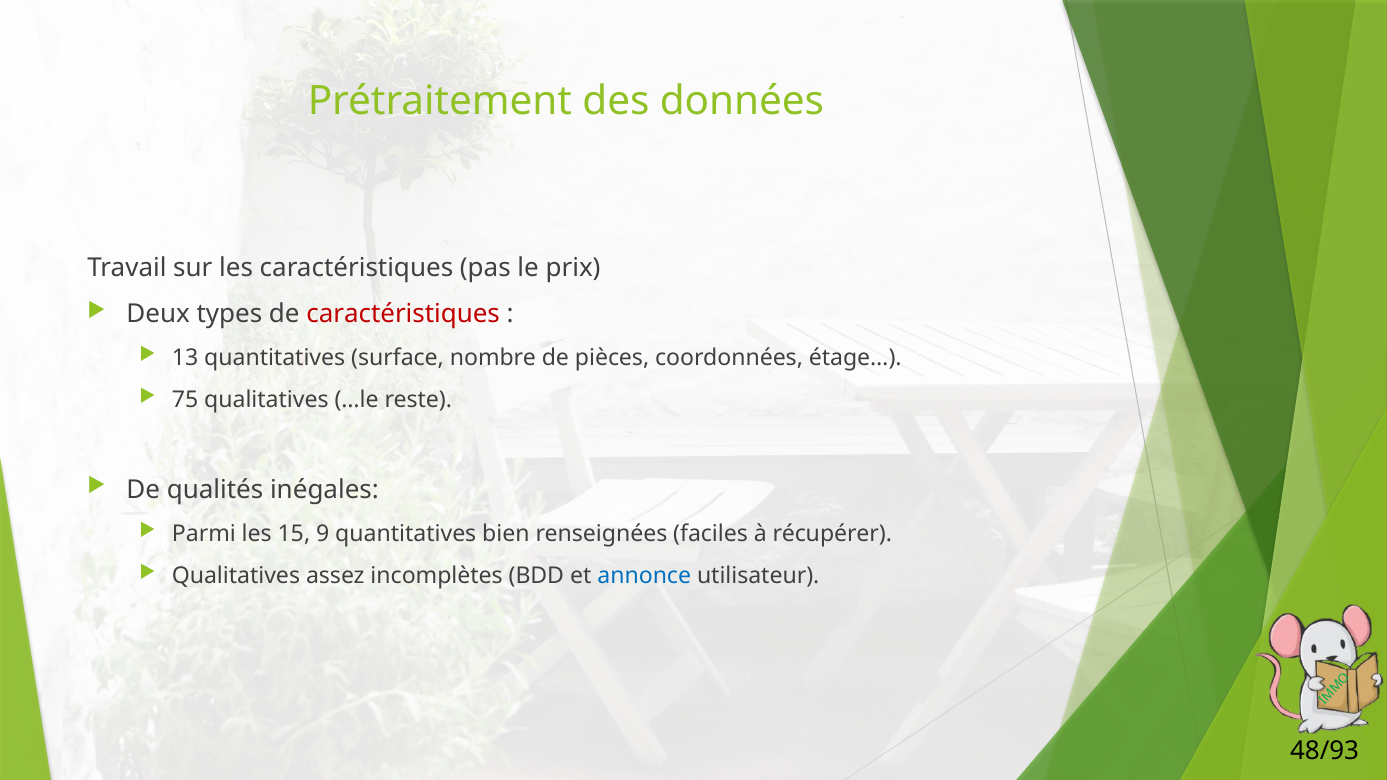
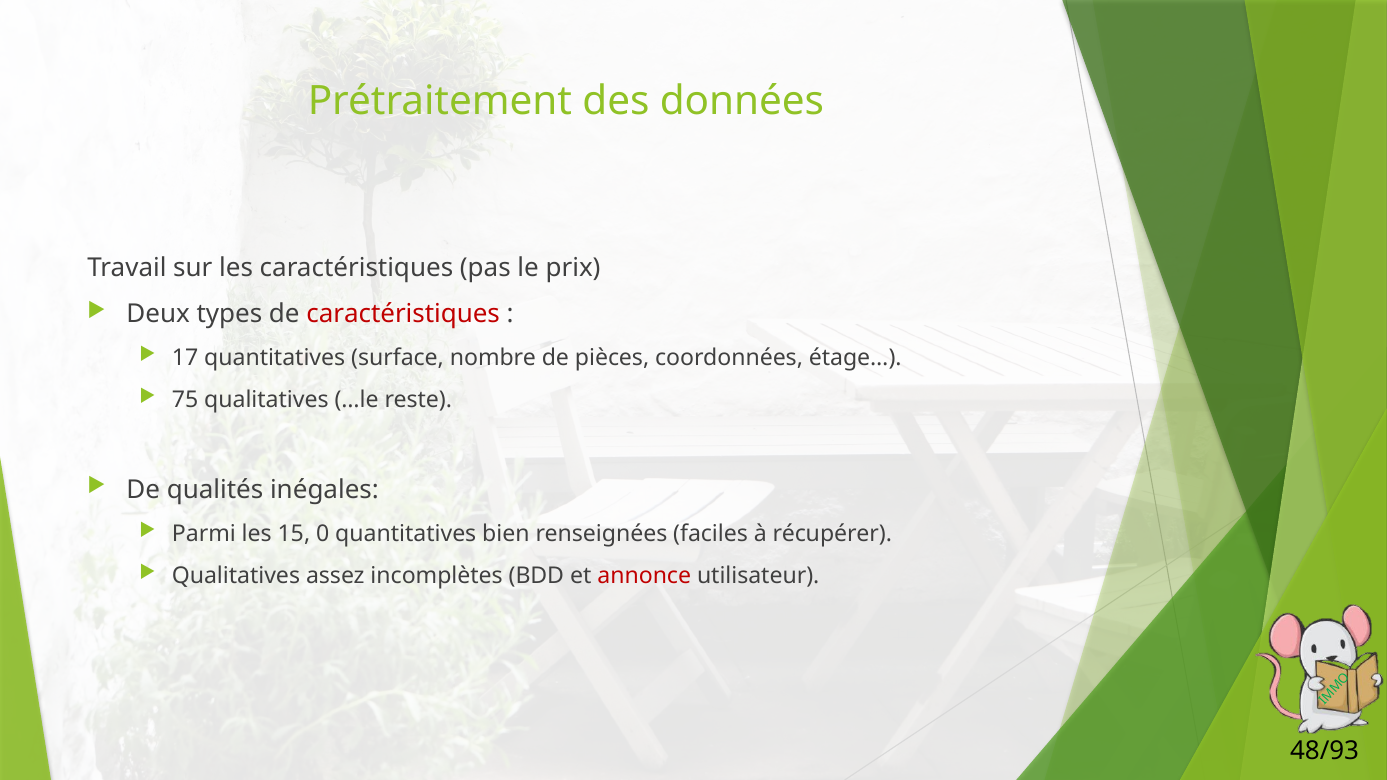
13: 13 -> 17 (185, 358)
9: 9 -> 0 (323, 534)
annonce colour: blue -> red (644, 576)
